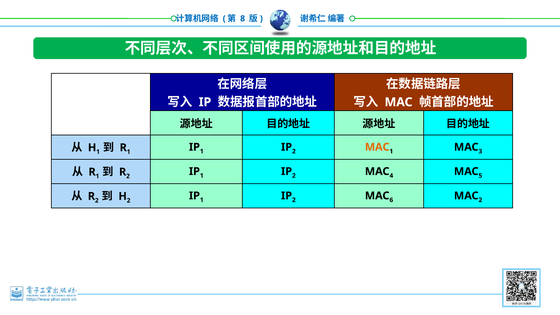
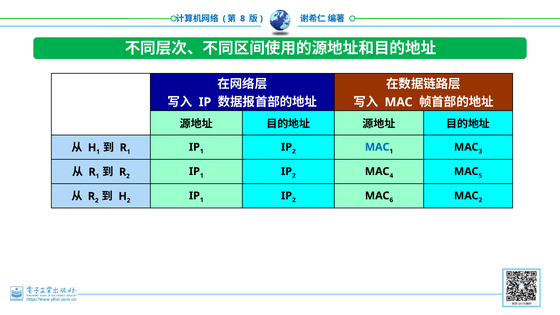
MAC colour: orange -> blue (377, 147)
